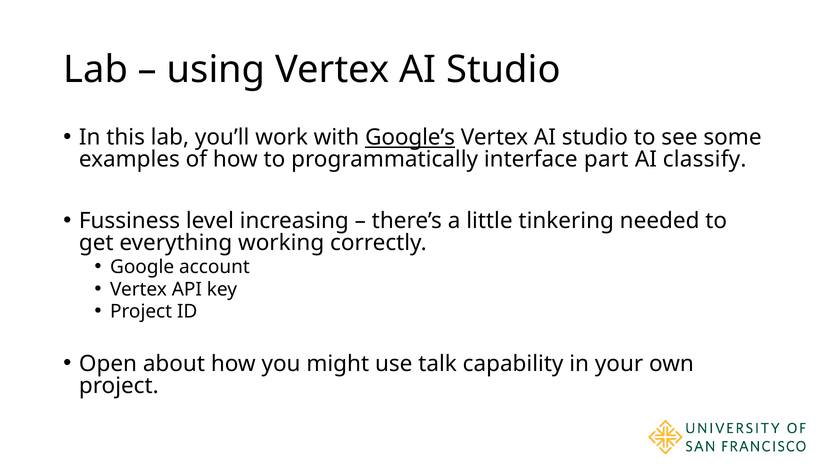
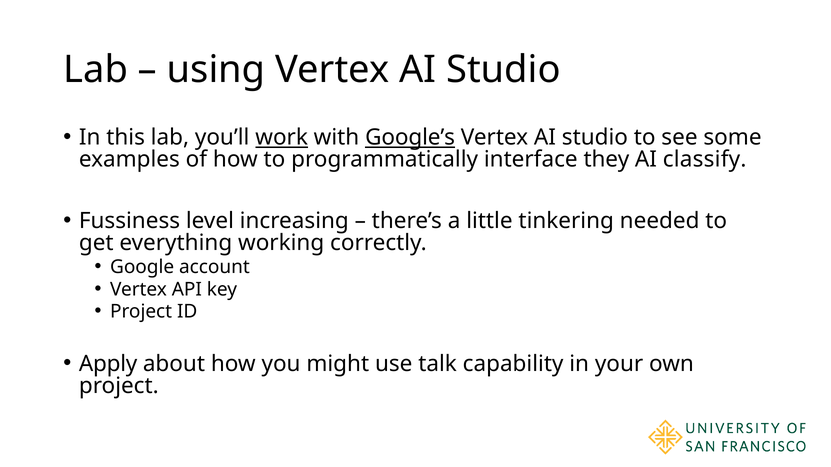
work underline: none -> present (282, 138)
part: part -> they (606, 159)
Open: Open -> Apply (108, 364)
